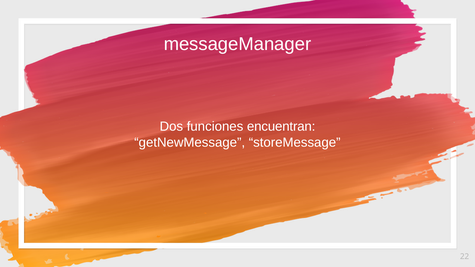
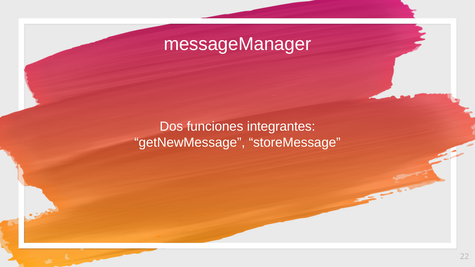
encuentran: encuentran -> integrantes (281, 127)
